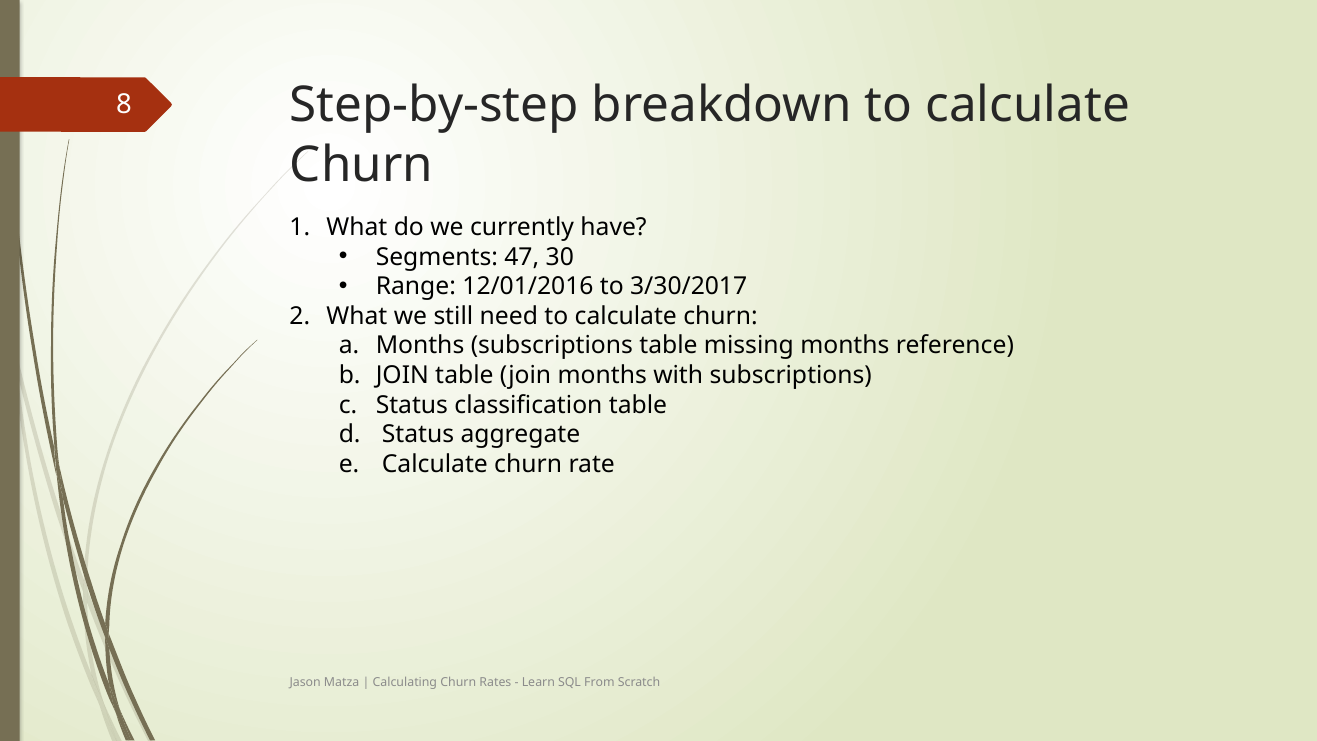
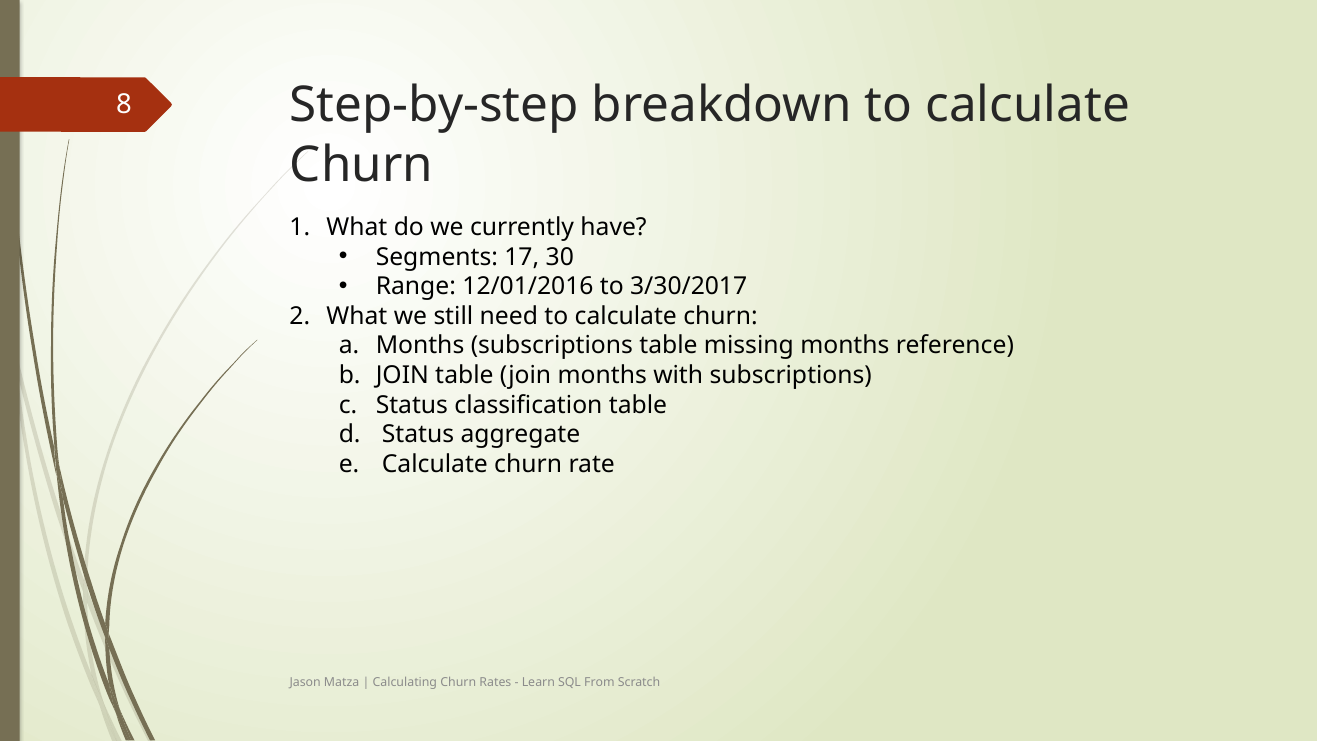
47: 47 -> 17 (522, 257)
